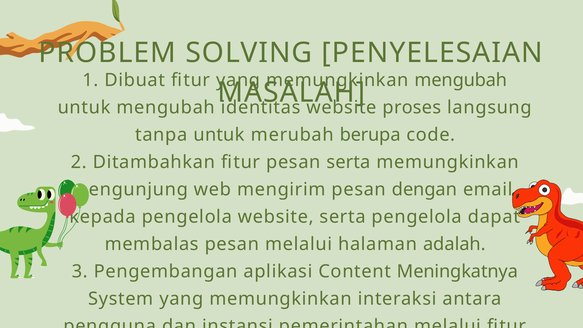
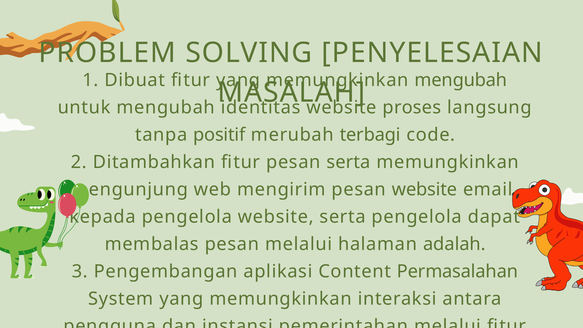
tanpa untuk: untuk -> positif (219, 135)
berupa: berupa -> terbagi (370, 135)
pesan dengan: dengan -> website (425, 189)
Meningkatnya: Meningkatnya -> Permasalahan (458, 271)
